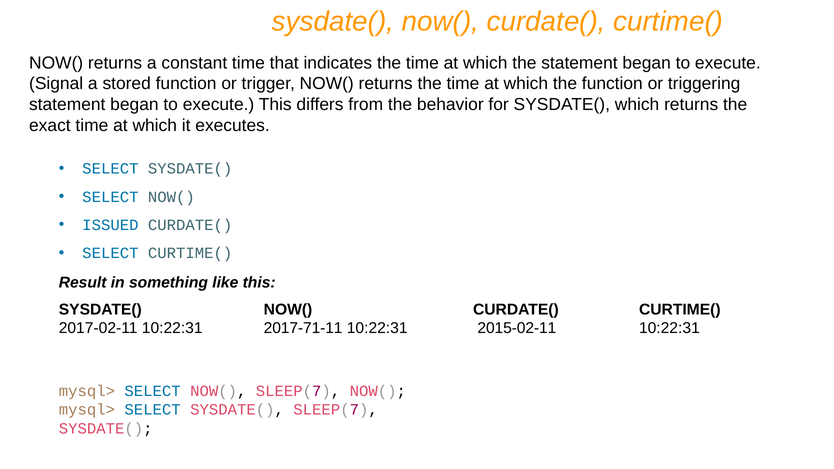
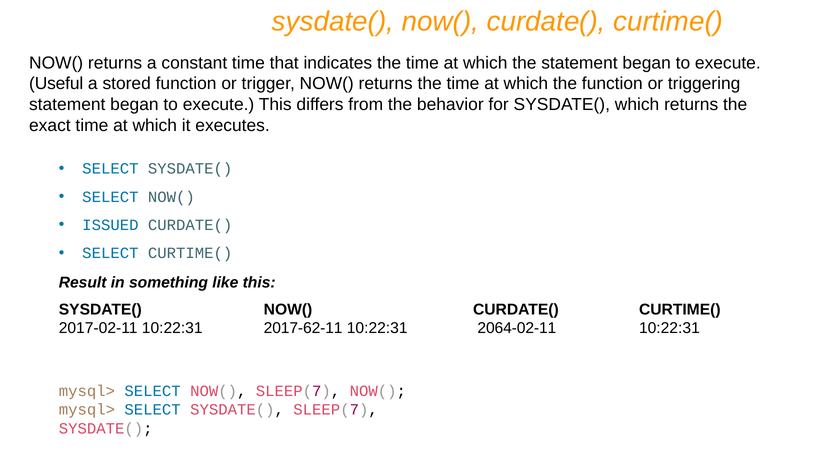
Signal: Signal -> Useful (56, 84)
2017-71-11: 2017-71-11 -> 2017-62-11 (303, 328)
2015-02-11: 2015-02-11 -> 2064-02-11 (517, 328)
